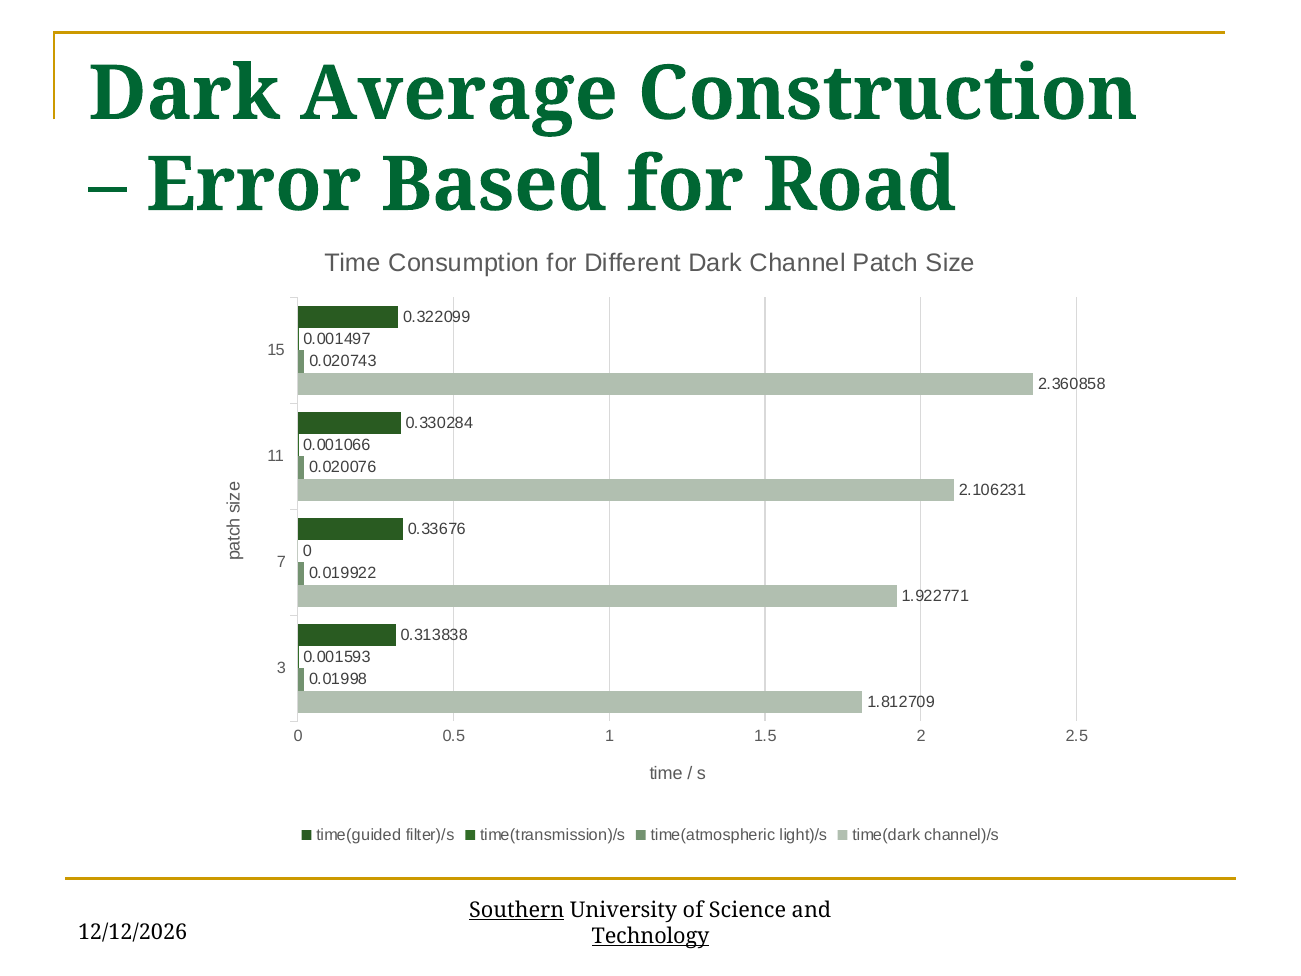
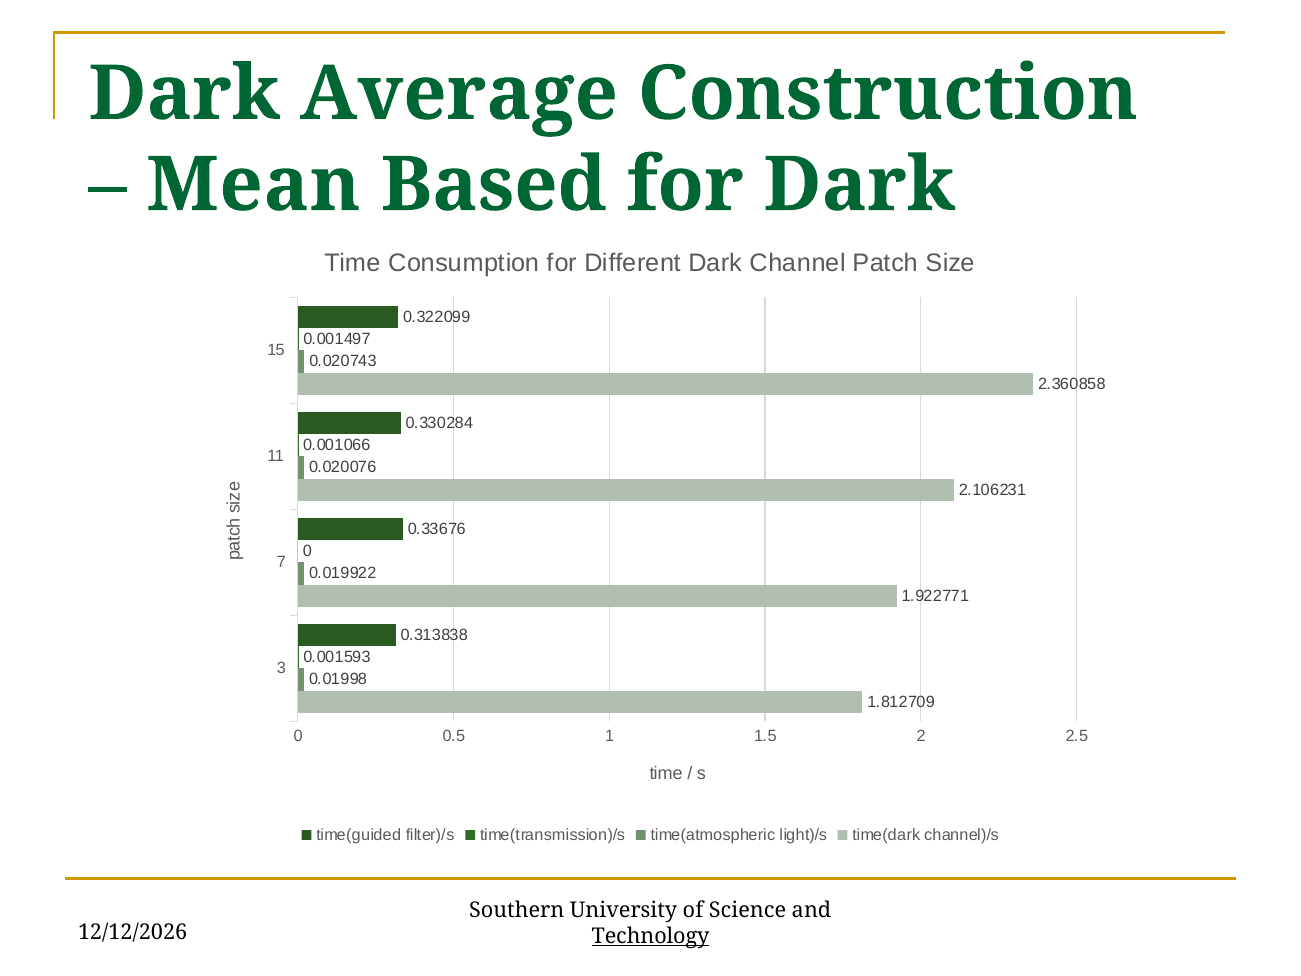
Error: Error -> Mean (253, 185)
for Road: Road -> Dark (859, 185)
Southern underline: present -> none (517, 910)
